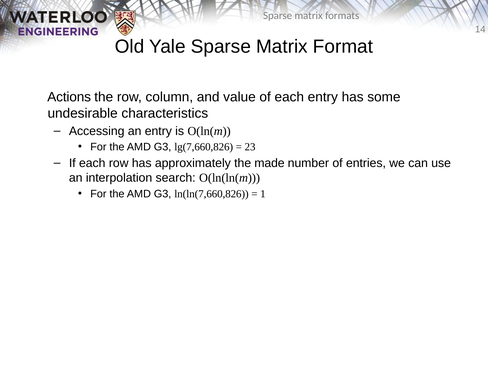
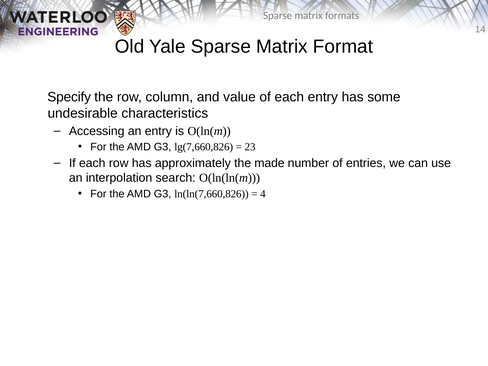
Actions: Actions -> Specify (69, 97)
1: 1 -> 4 (263, 194)
